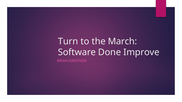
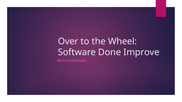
Turn: Turn -> Over (68, 42)
March: March -> Wheel (122, 42)
